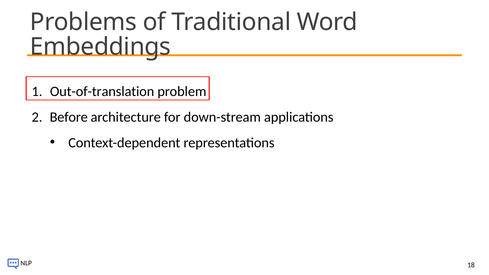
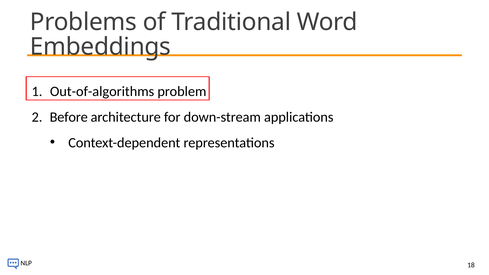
Out-of-translation: Out-of-translation -> Out-of-algorithms (102, 91)
